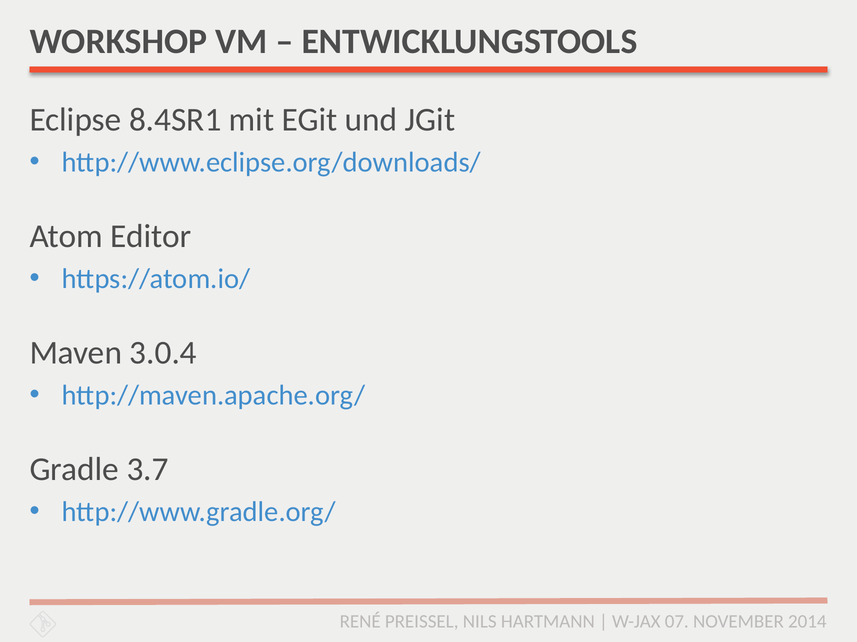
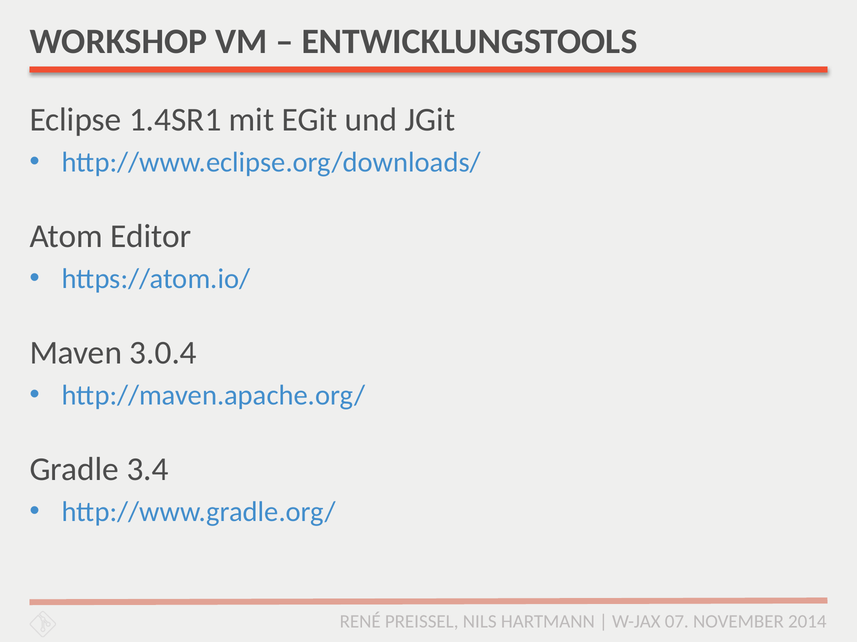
8.4SR1: 8.4SR1 -> 1.4SR1 (175, 120)
3.7: 3.7 -> 3.4 (148, 470)
